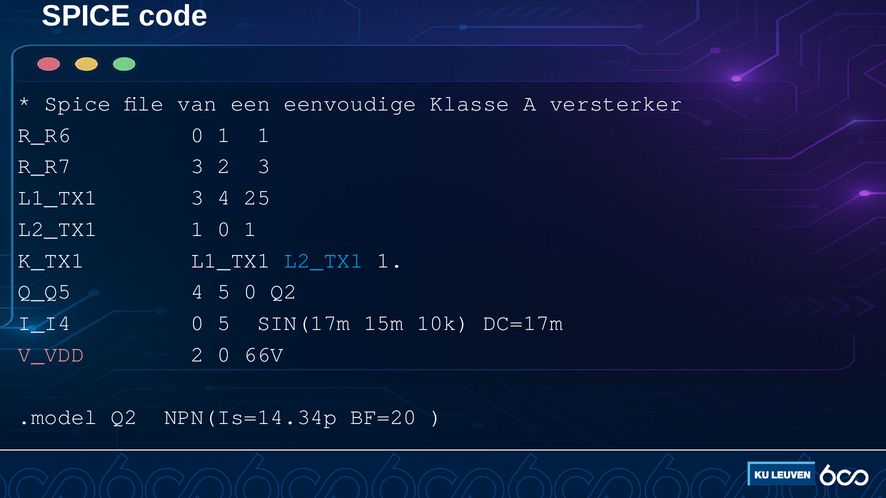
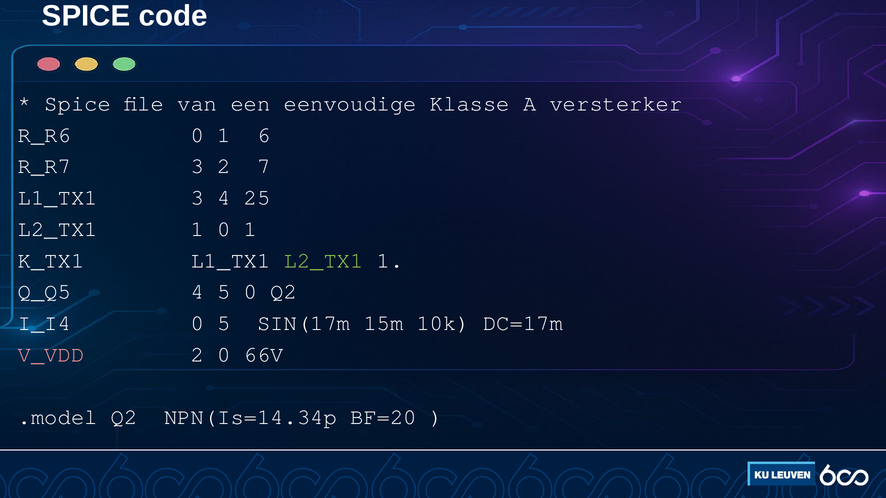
1 1: 1 -> 6 (264, 135)
2 3: 3 -> 7 (264, 166)
L2_TX1 colour: light blue -> light green (324, 260)
